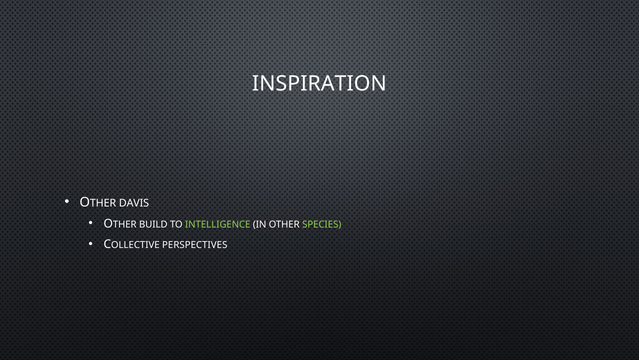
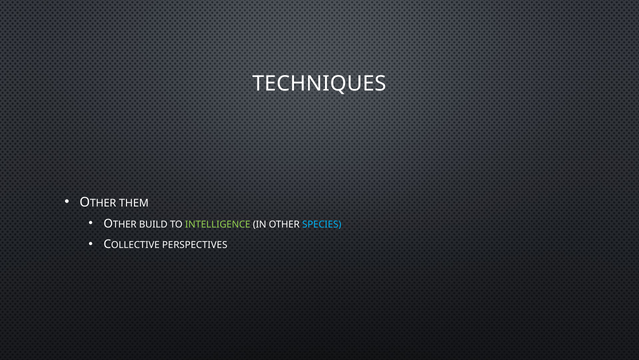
INSPIRATION: INSPIRATION -> TECHNIQUES (319, 83)
DAVIS: DAVIS -> THEM (134, 203)
SPECIES colour: light green -> light blue (322, 224)
